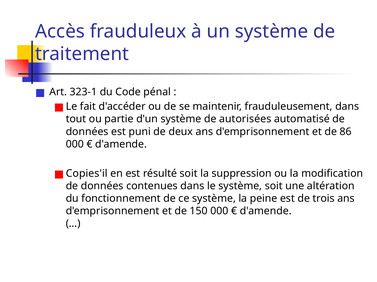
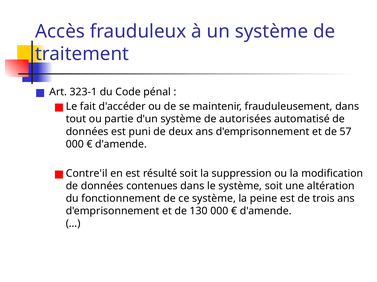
86: 86 -> 57 (346, 132)
Copies'il: Copies'il -> Contre'il (87, 174)
150: 150 -> 130 (199, 212)
